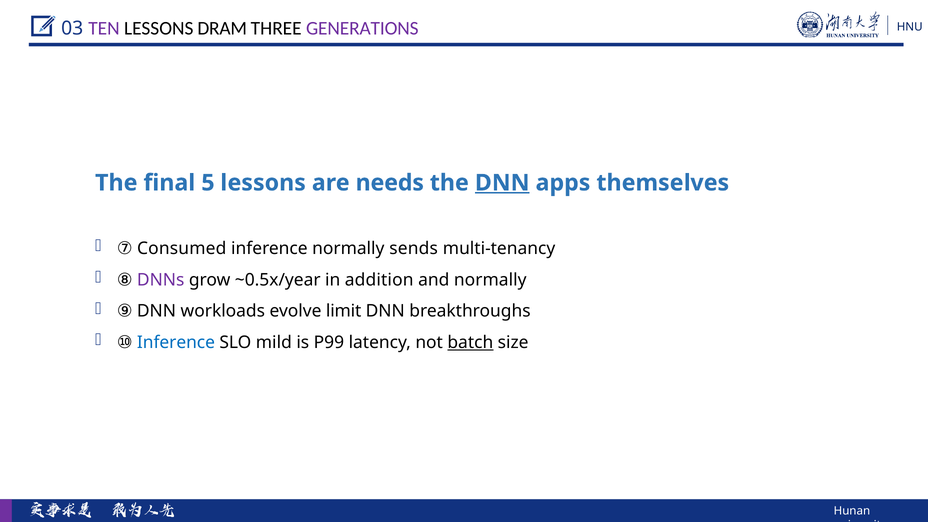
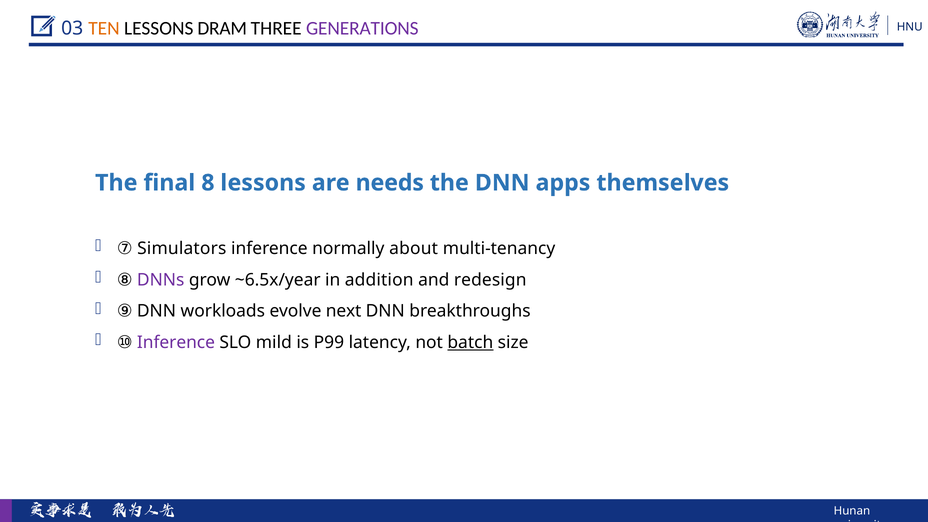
TEN colour: purple -> orange (104, 28)
5: 5 -> 8 (208, 183)
DNN underline: present -> none (502, 183)
Consumed: Consumed -> Simulators (182, 249)
sends: sends -> about (414, 249)
~0.5x/year: ~0.5x/year -> ~6.5x/year (278, 280)
and normally: normally -> redesign (490, 280)
limit: limit -> next (344, 311)
Inference colour: blue -> purple (176, 342)
